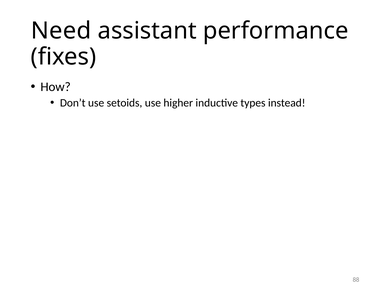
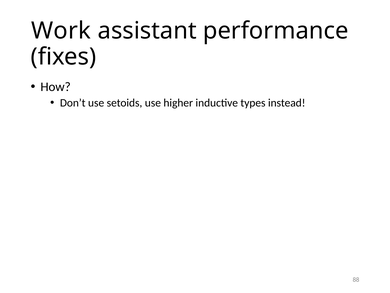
Need: Need -> Work (61, 31)
